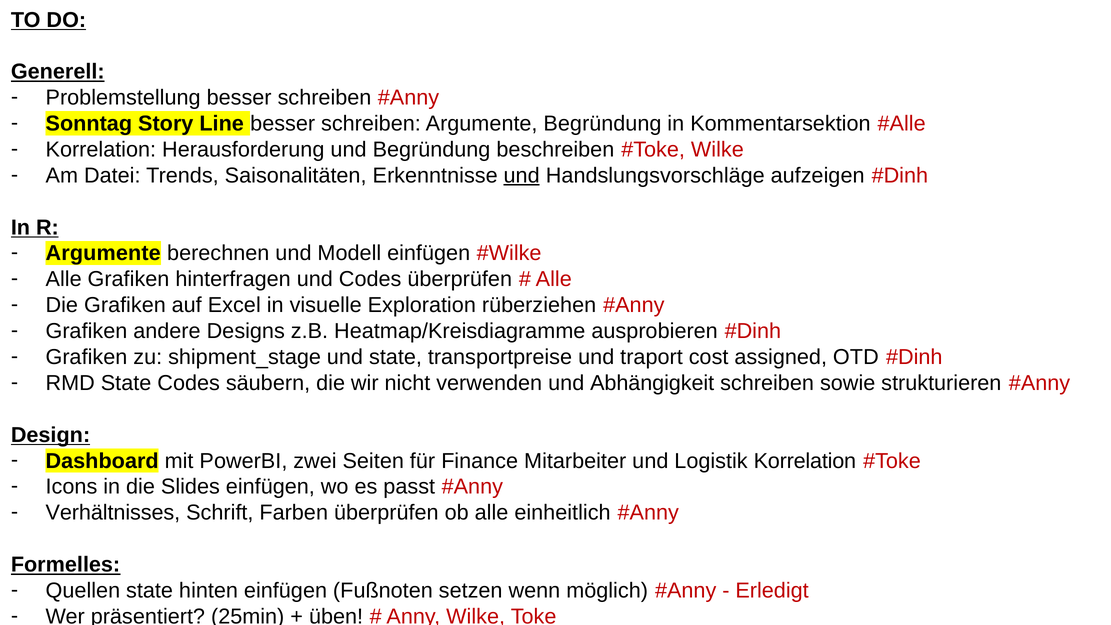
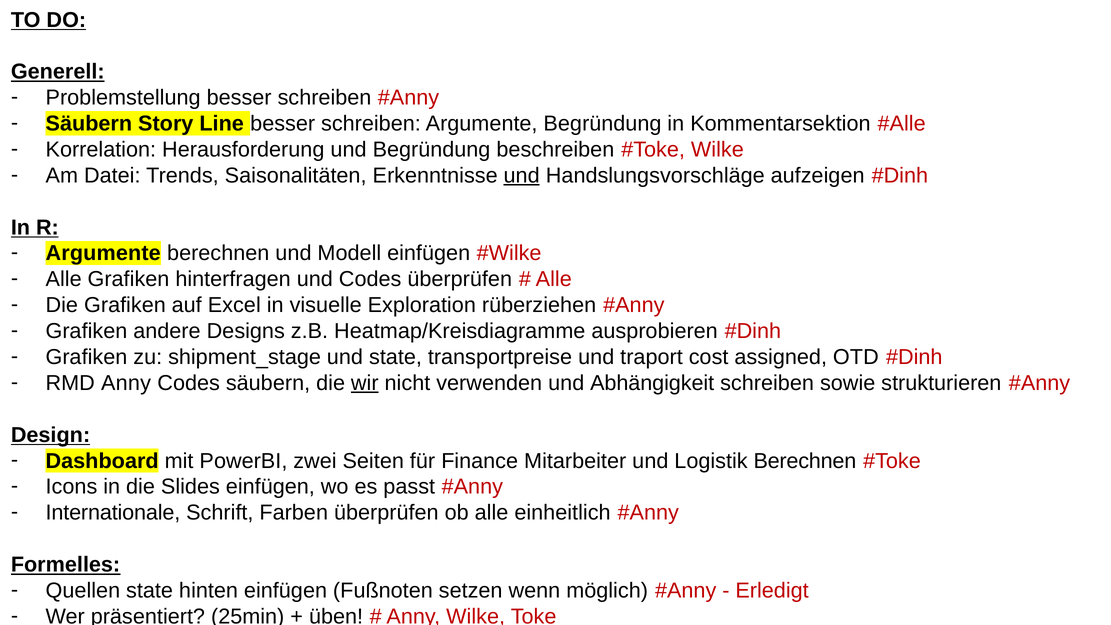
Sonntag: Sonntag -> Säubern (89, 124)
RMD State: State -> Anny (126, 383)
wir underline: none -> present (365, 383)
Logistik Korrelation: Korrelation -> Berechnen (805, 461)
Verhältnisses: Verhältnisses -> Internationale (113, 513)
